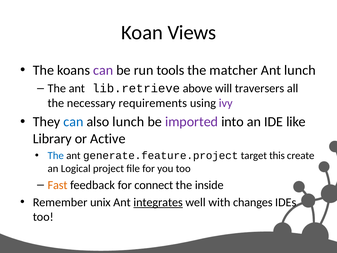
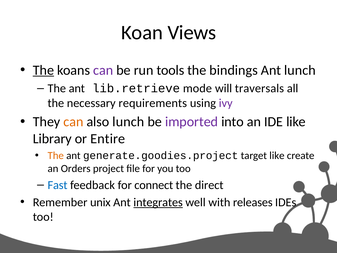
The underline: none -> present (43, 70)
matcher: matcher -> bindings (234, 70)
above: above -> mode (197, 88)
traversers: traversers -> traversals (259, 88)
can colour: blue -> orange (73, 122)
Active: Active -> Entire (108, 139)
The colour: blue -> orange (56, 155)
generate.feature.project: generate.feature.project -> generate.goodies.project (161, 155)
target this: this -> like (277, 155)
Logical: Logical -> Orders (76, 168)
Fast colour: orange -> blue (58, 185)
inside: inside -> direct (209, 185)
changes: changes -> releases (253, 202)
